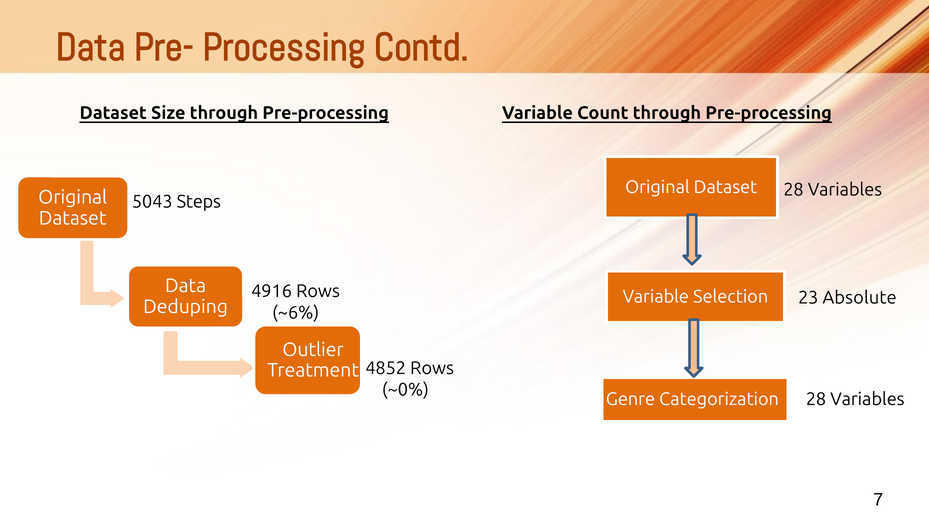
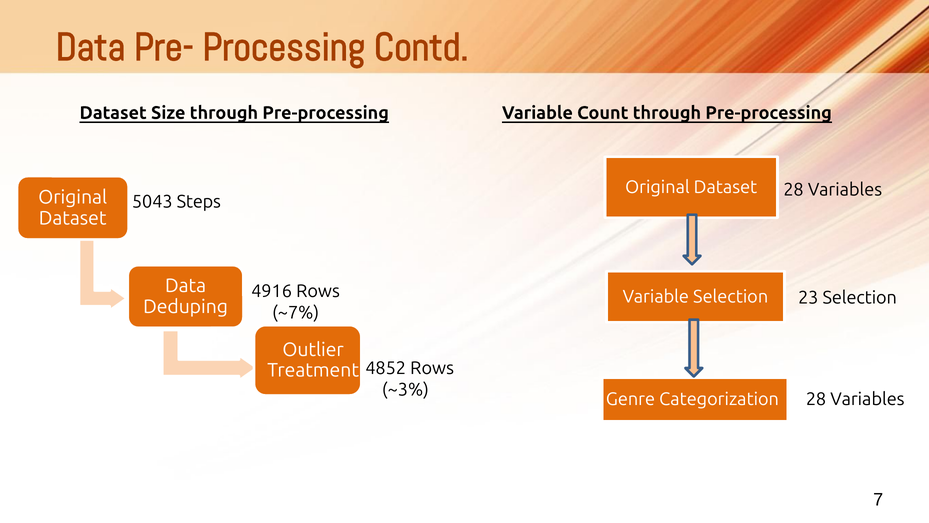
23 Absolute: Absolute -> Selection (860, 298)
~6%: ~6% -> ~7% (296, 312)
~0%: ~0% -> ~3% (405, 389)
